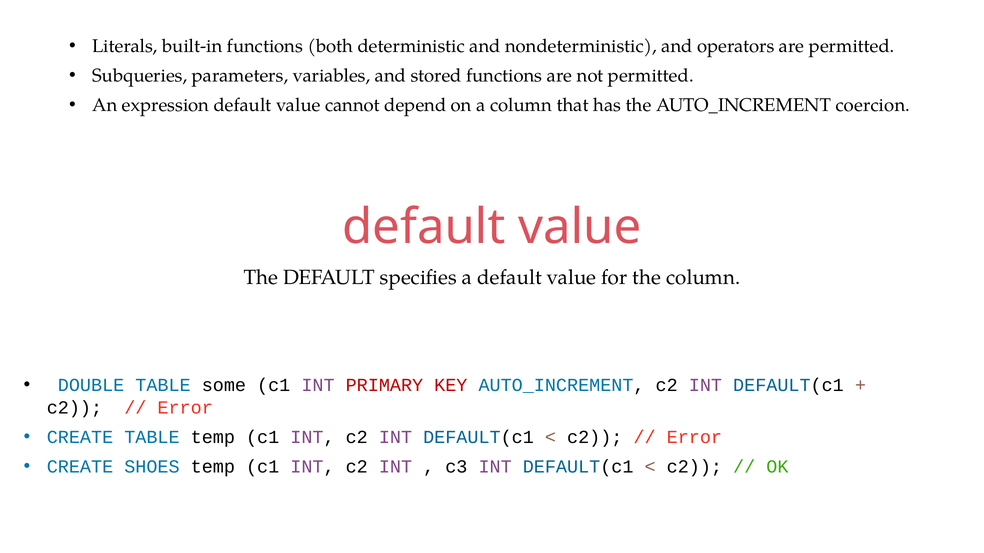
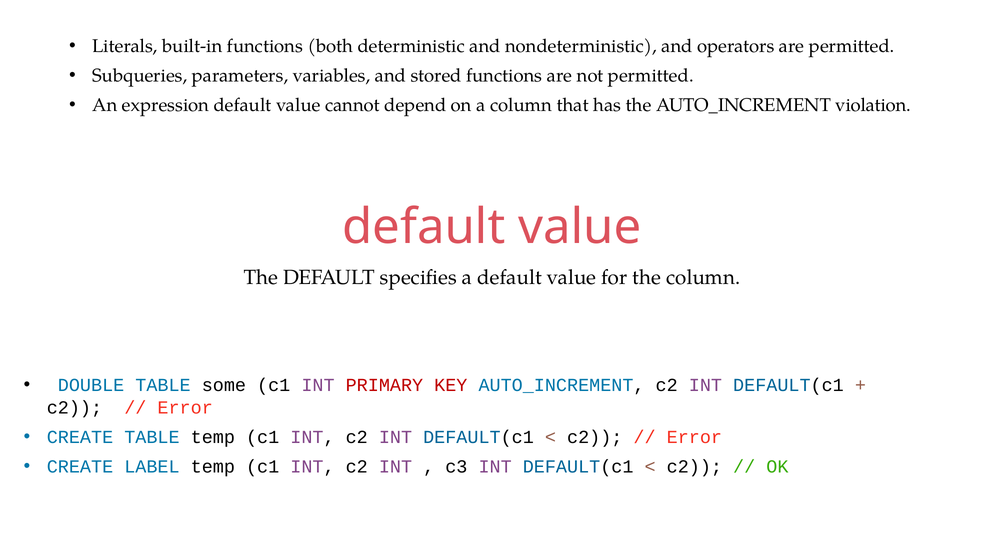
coercion: coercion -> violation (873, 105)
SHOES: SHOES -> LABEL (152, 467)
